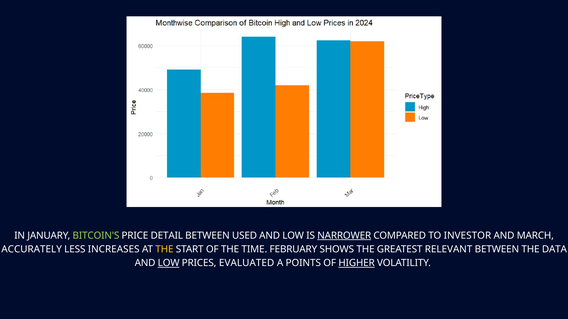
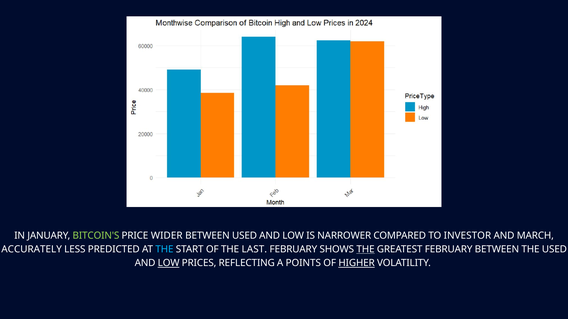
DETAIL: DETAIL -> WIDER (167, 236)
NARROWER underline: present -> none (344, 236)
INCREASES: INCREASES -> PREDICTED (114, 250)
THE colour: yellow -> light blue (164, 250)
TIME: TIME -> LAST (254, 250)
THE underline: none -> present (366, 250)
GREATEST RELEVANT: RELEVANT -> FEBRUARY (449, 250)
THE DATA: DATA -> USED (554, 250)
EVALUATED: EVALUATED -> REFLECTING (247, 263)
